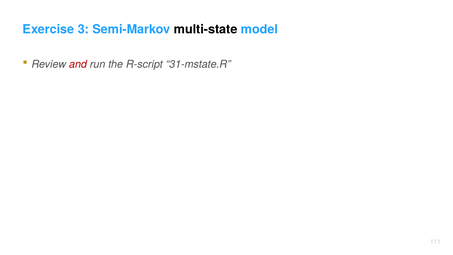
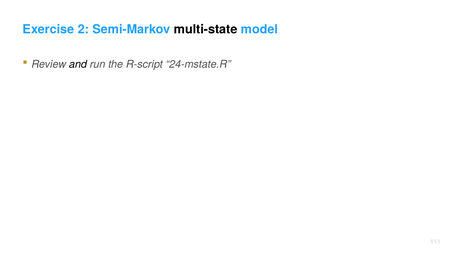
3: 3 -> 2 (83, 29)
and colour: red -> black (78, 64)
31-mstate.R: 31-mstate.R -> 24-mstate.R (198, 64)
